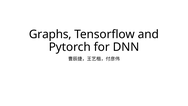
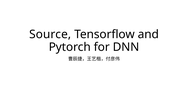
Graphs: Graphs -> Source (50, 34)
